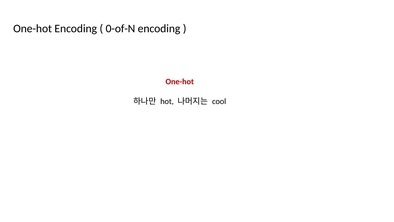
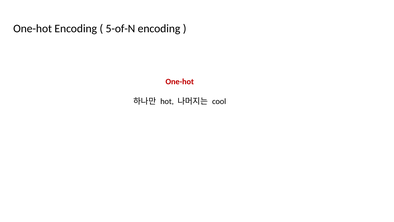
0-of-N: 0-of-N -> 5-of-N (120, 29)
